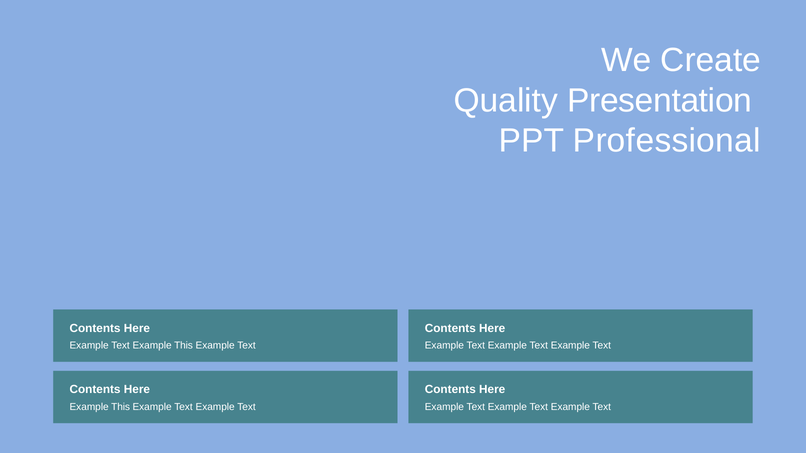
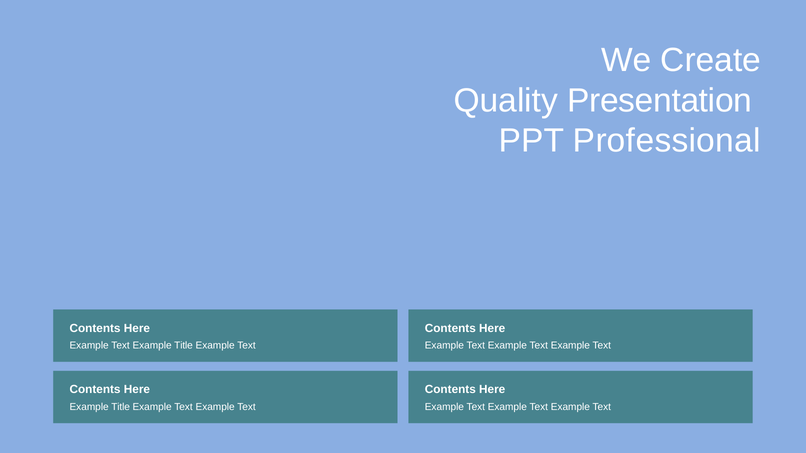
Text Example This: This -> Title (184, 346)
This: This -> Title (121, 407)
